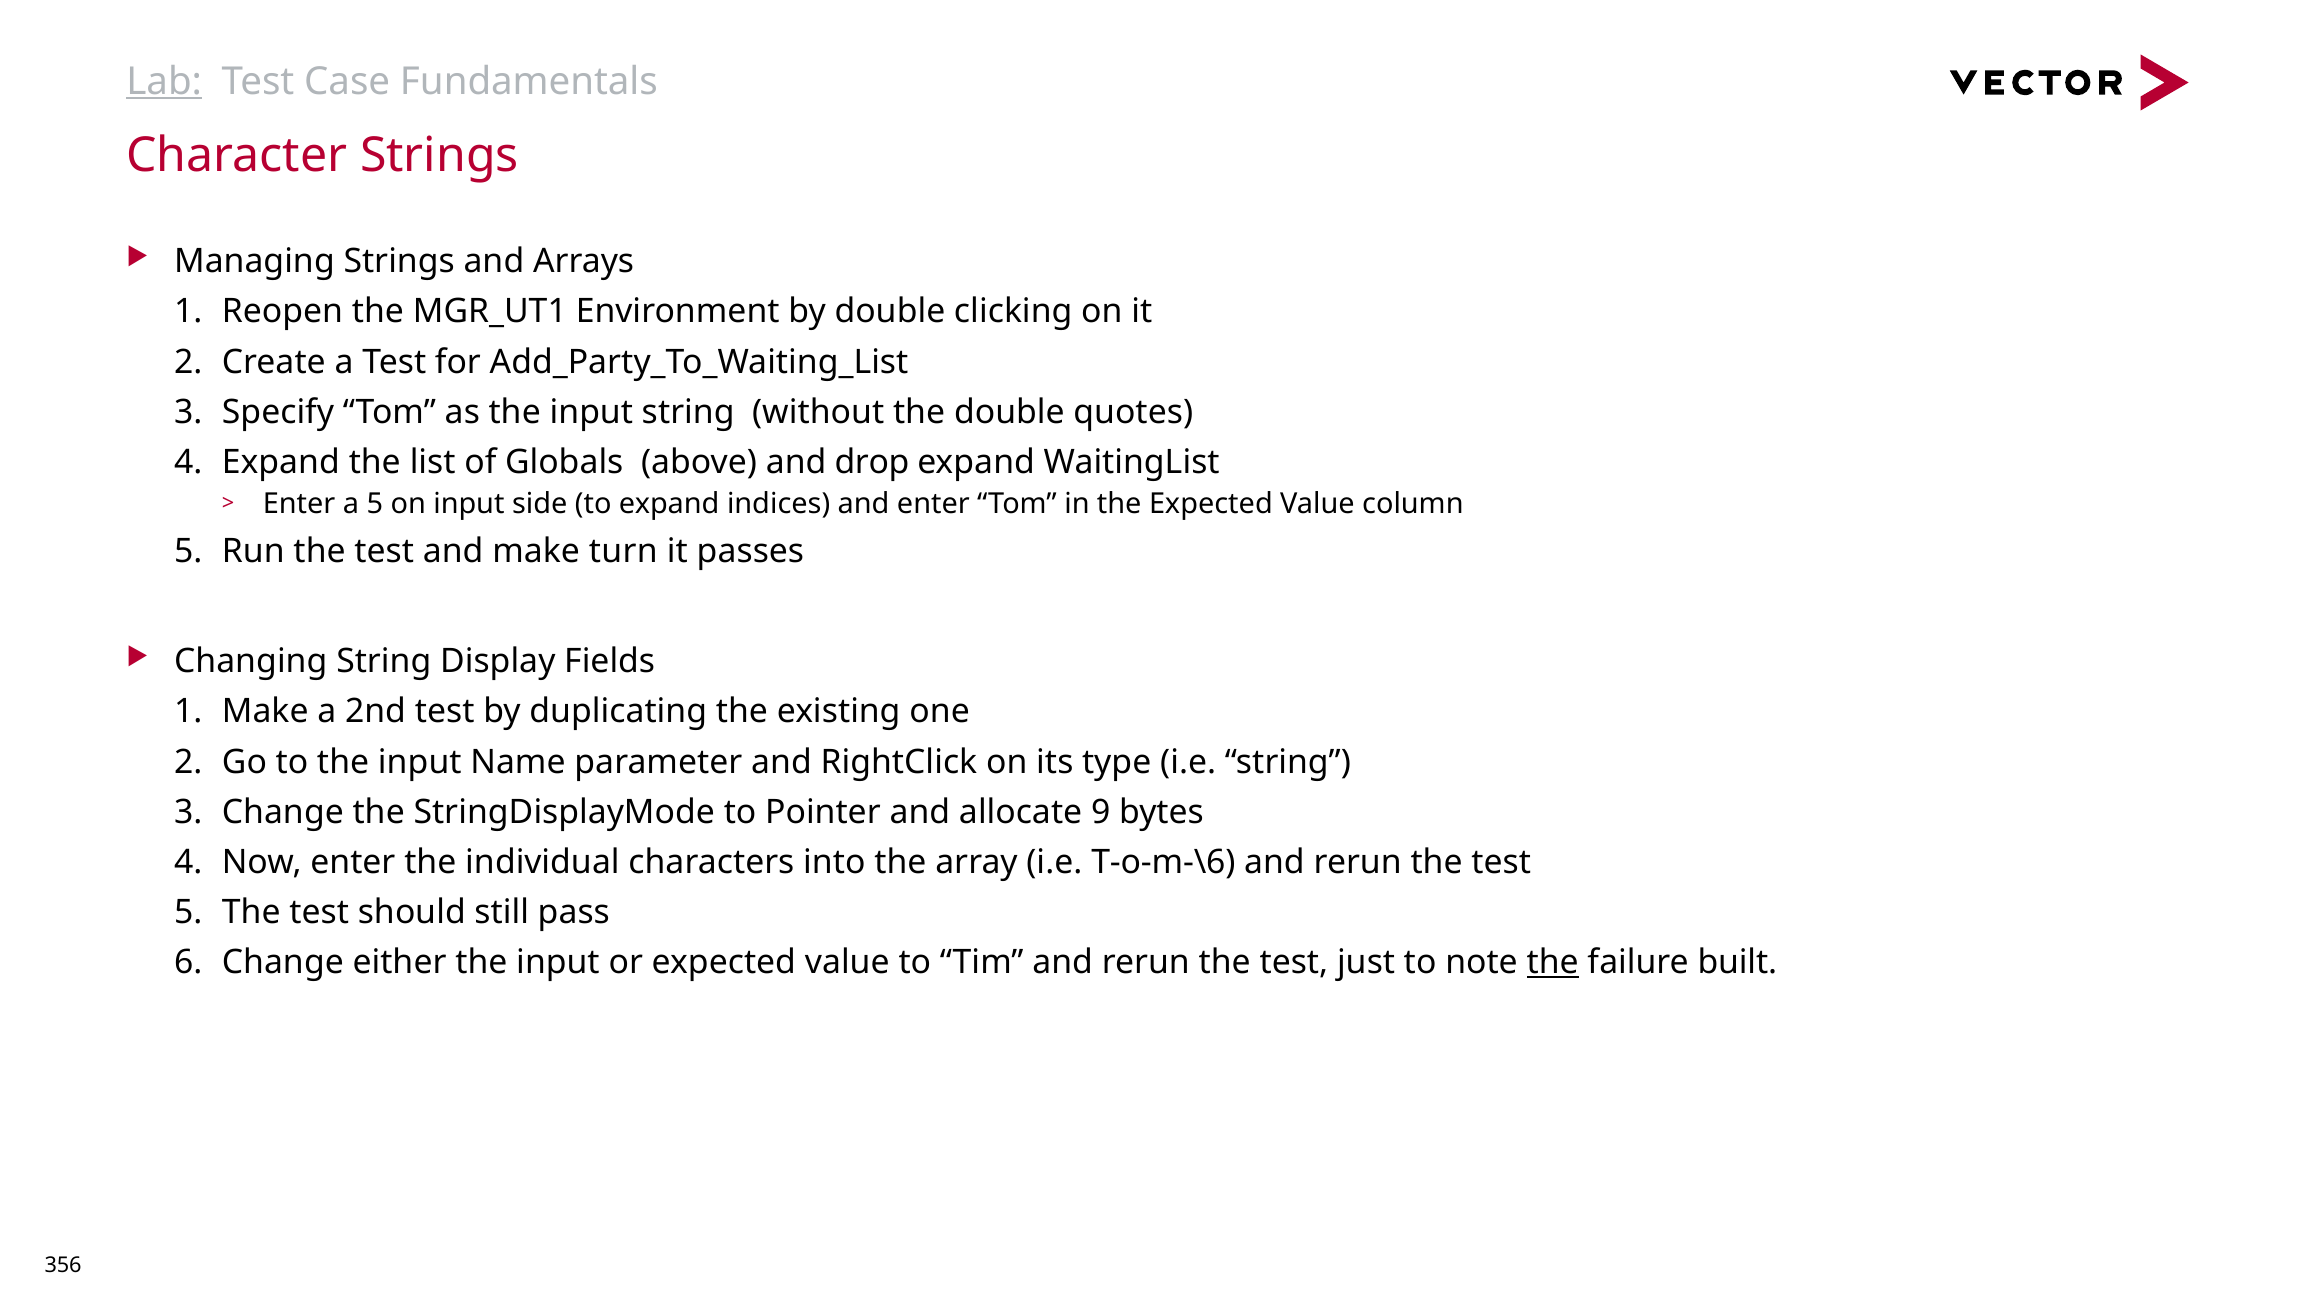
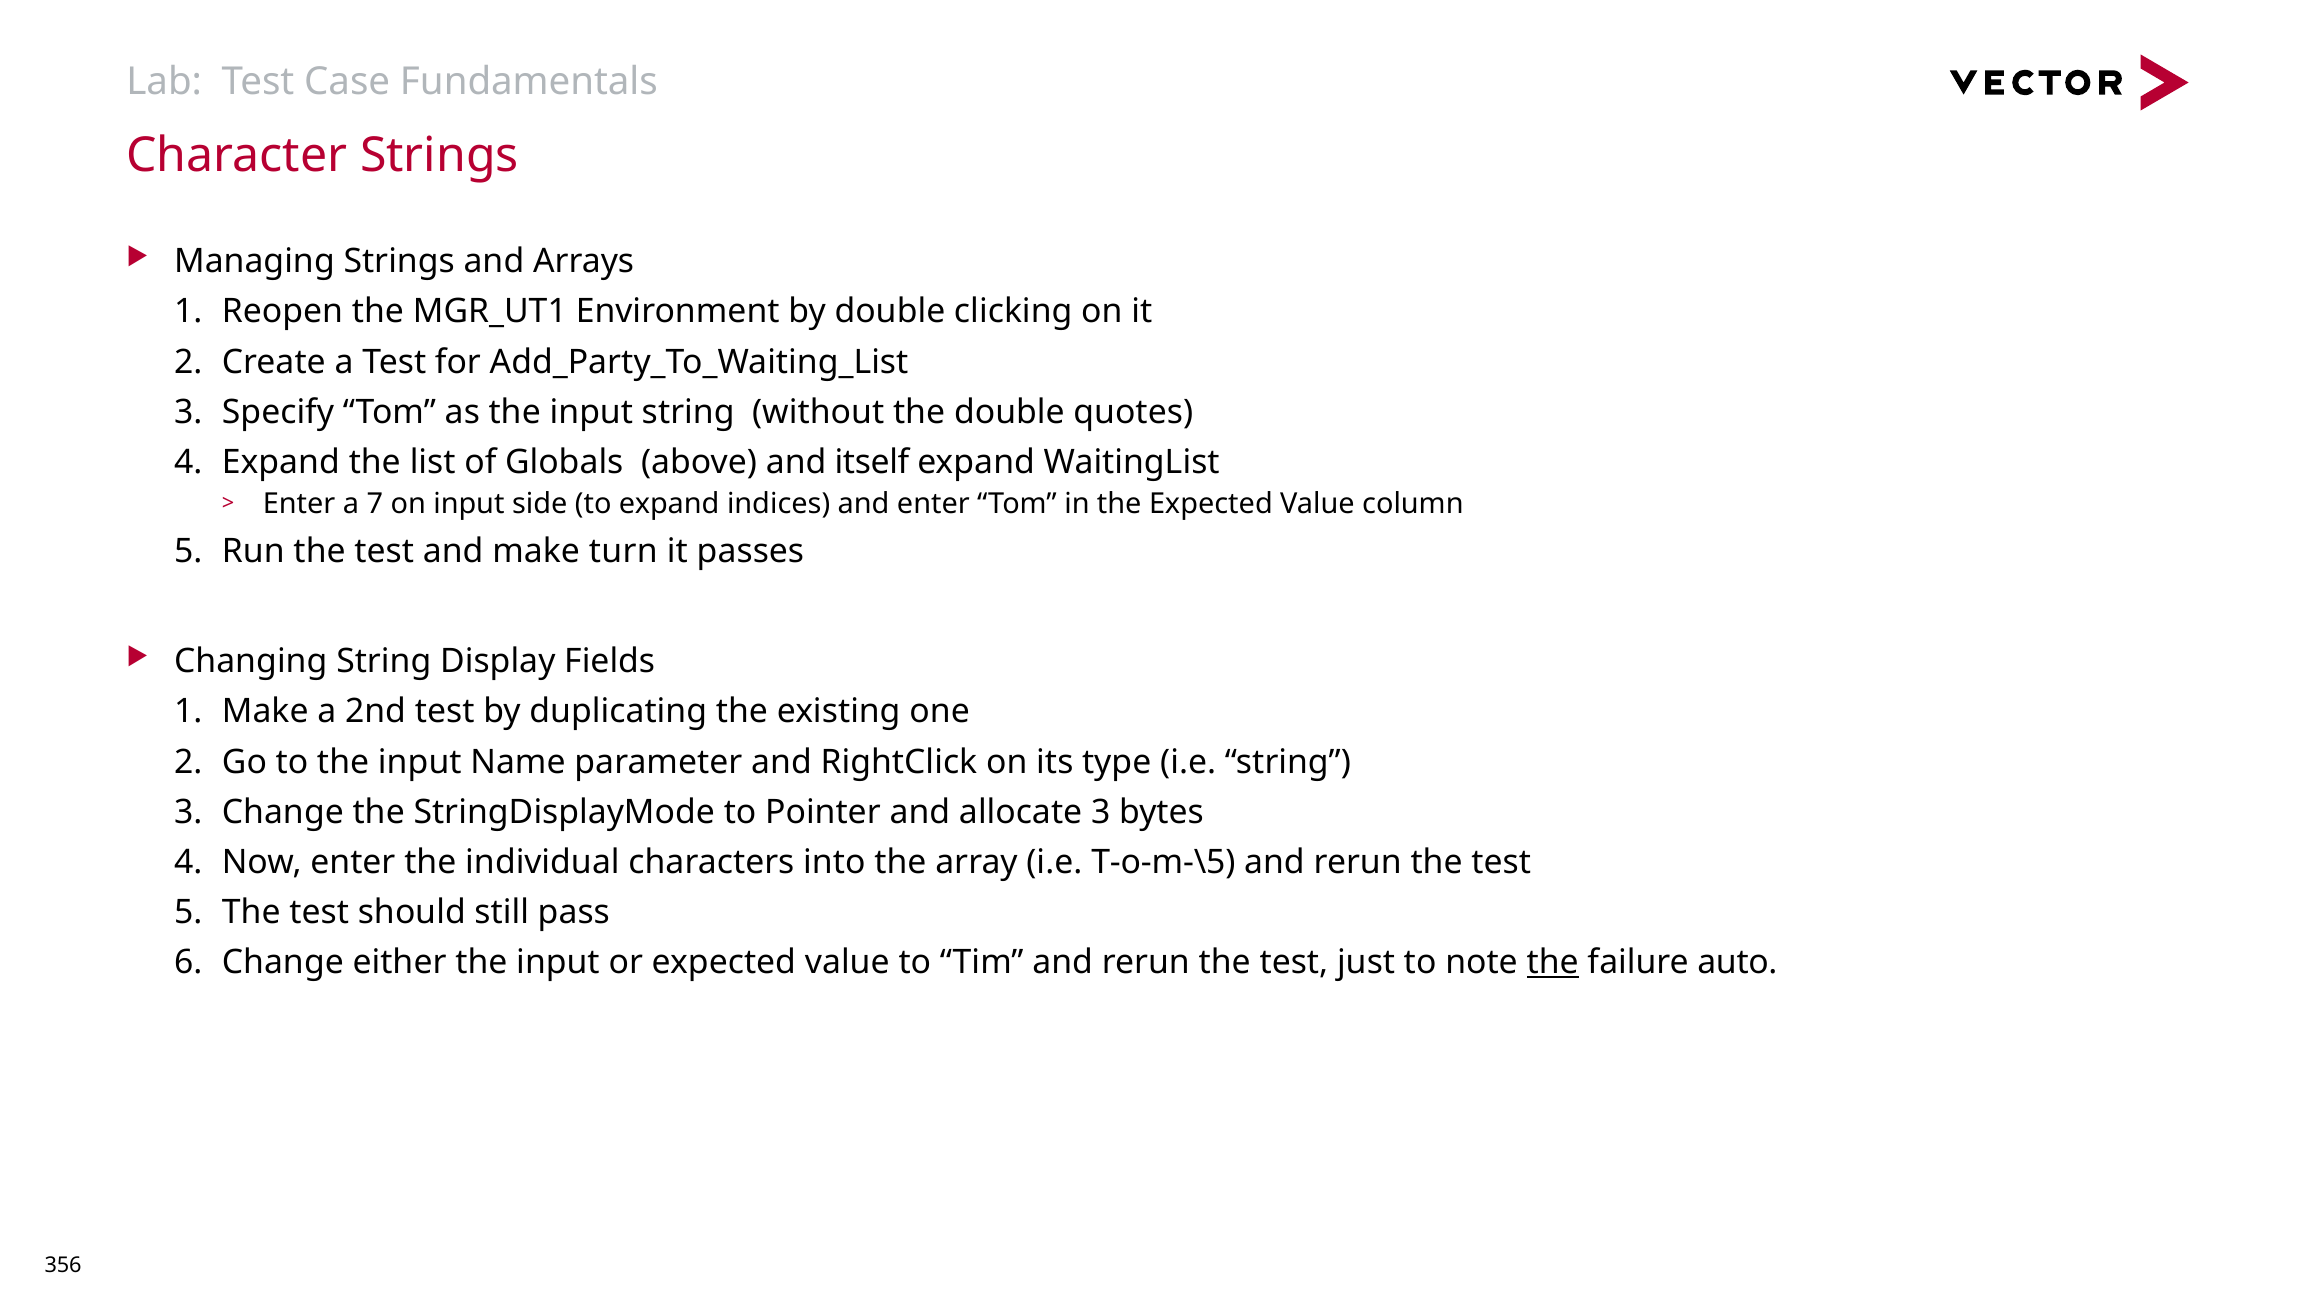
Lab underline: present -> none (164, 81)
drop: drop -> itself (872, 462)
a 5: 5 -> 7 (375, 504)
allocate 9: 9 -> 3 (1101, 812)
T-o-m-\6: T-o-m-\6 -> T-o-m-\5 (1163, 862)
built: built -> auto (1737, 963)
